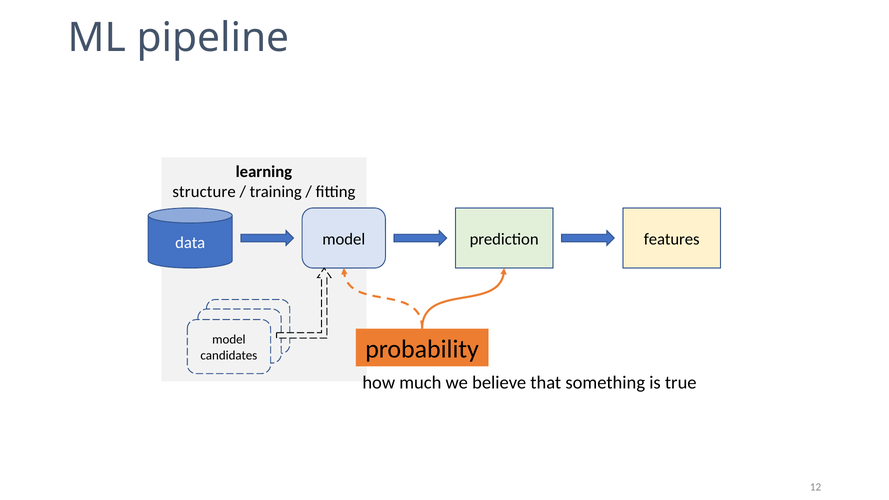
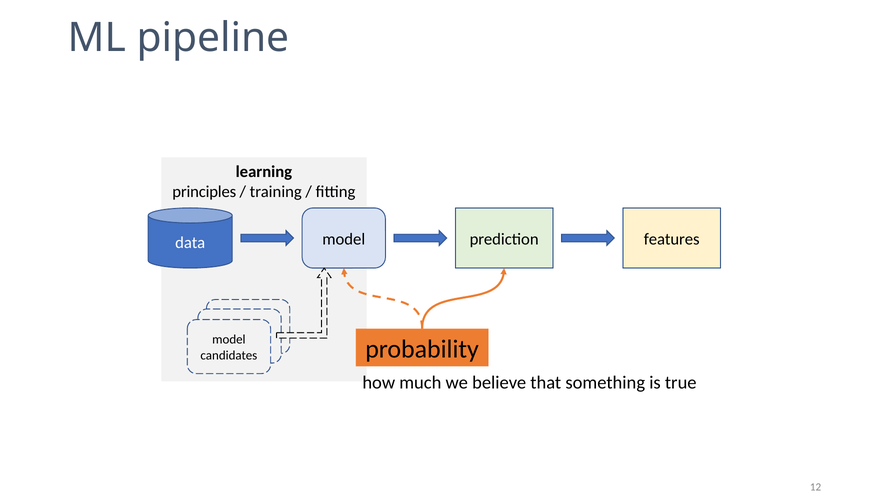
structure: structure -> principles (204, 192)
